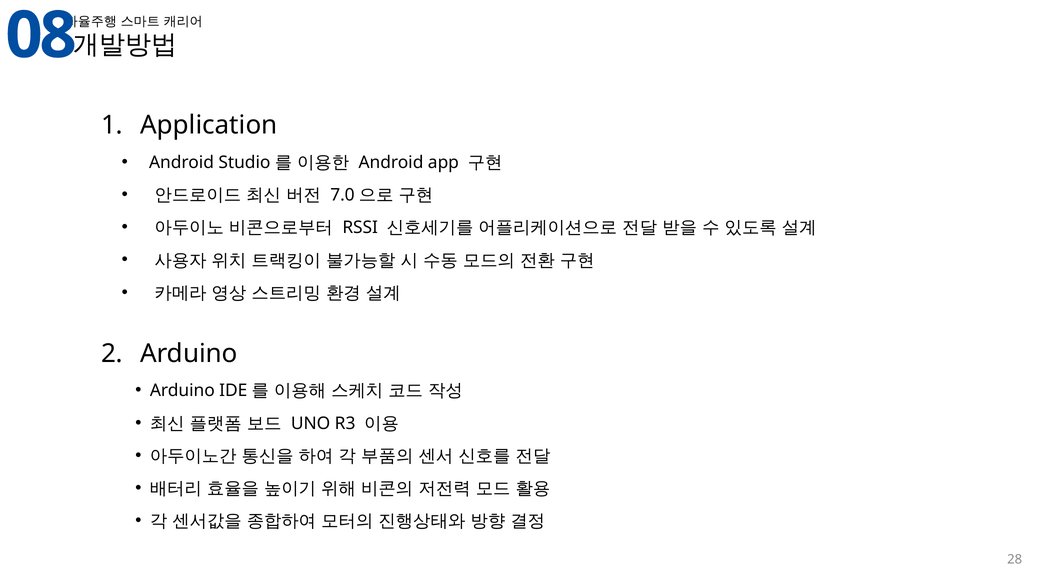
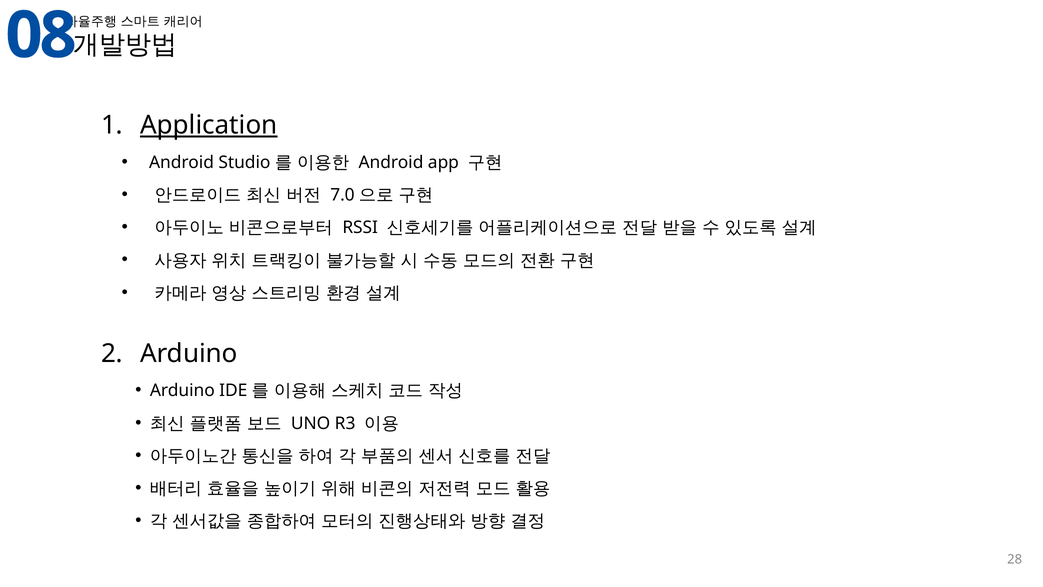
Application underline: none -> present (209, 125)
